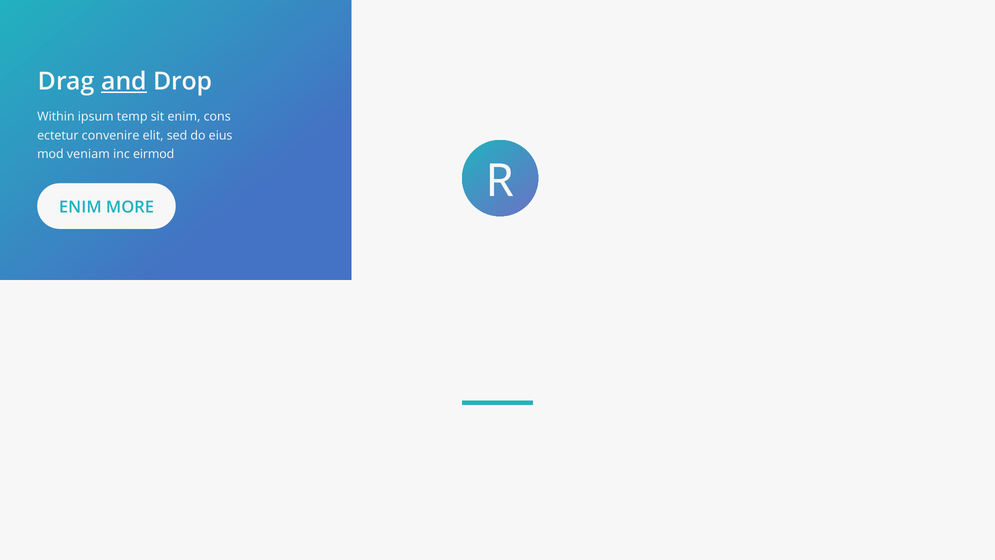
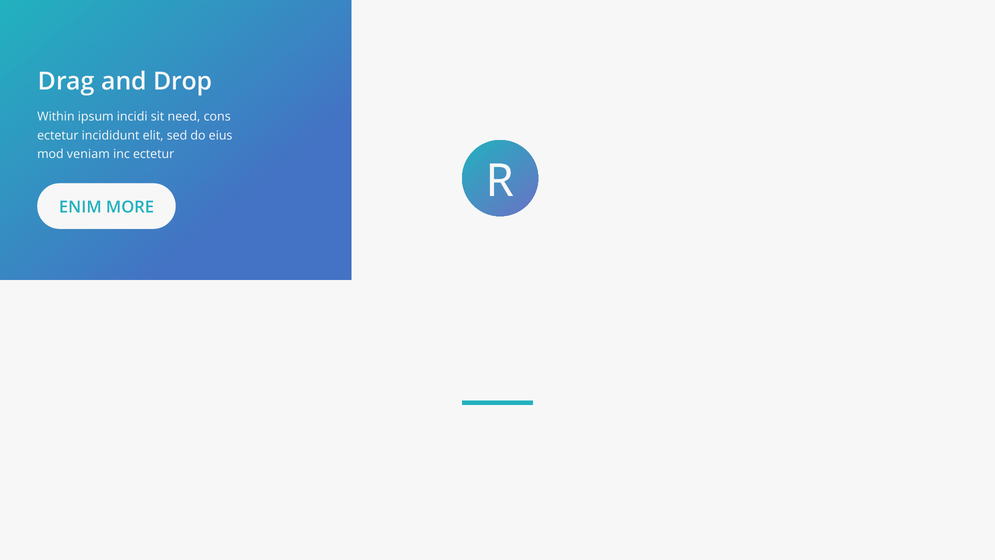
and underline: present -> none (124, 82)
temp: temp -> incidi (132, 117)
sit enim: enim -> need (184, 117)
convenire: convenire -> incididunt (111, 135)
inc eirmod: eirmod -> ectetur (154, 154)
